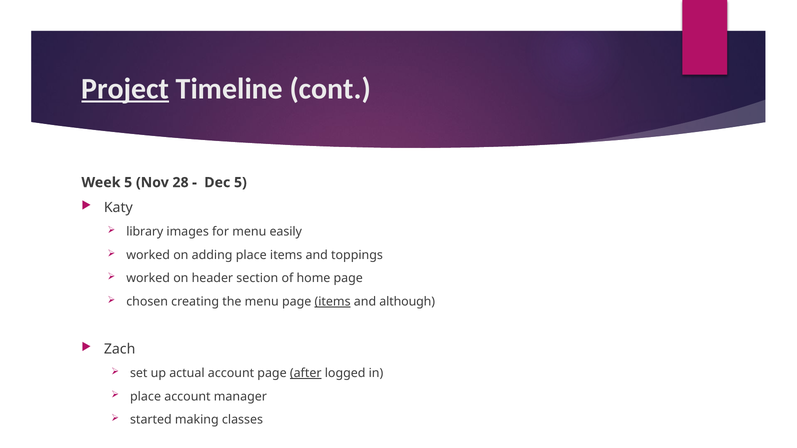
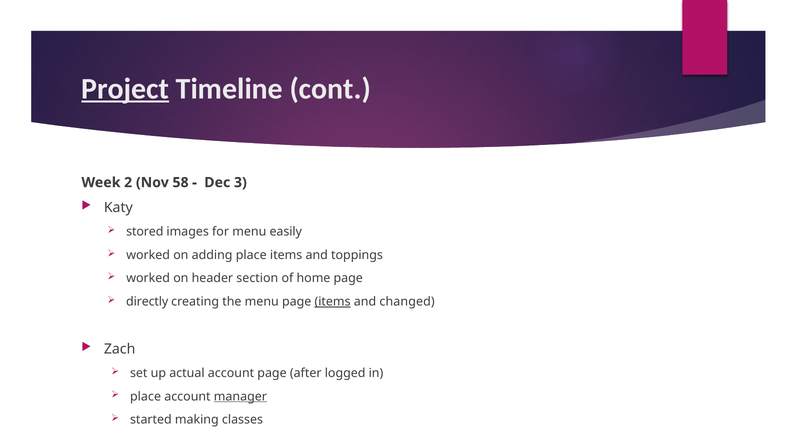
Week 5: 5 -> 2 (128, 183)
28: 28 -> 58 (181, 183)
Dec 5: 5 -> 3 (240, 183)
library: library -> stored (145, 232)
chosen: chosen -> directly (147, 302)
although: although -> changed (407, 302)
after underline: present -> none (306, 374)
manager underline: none -> present (240, 397)
